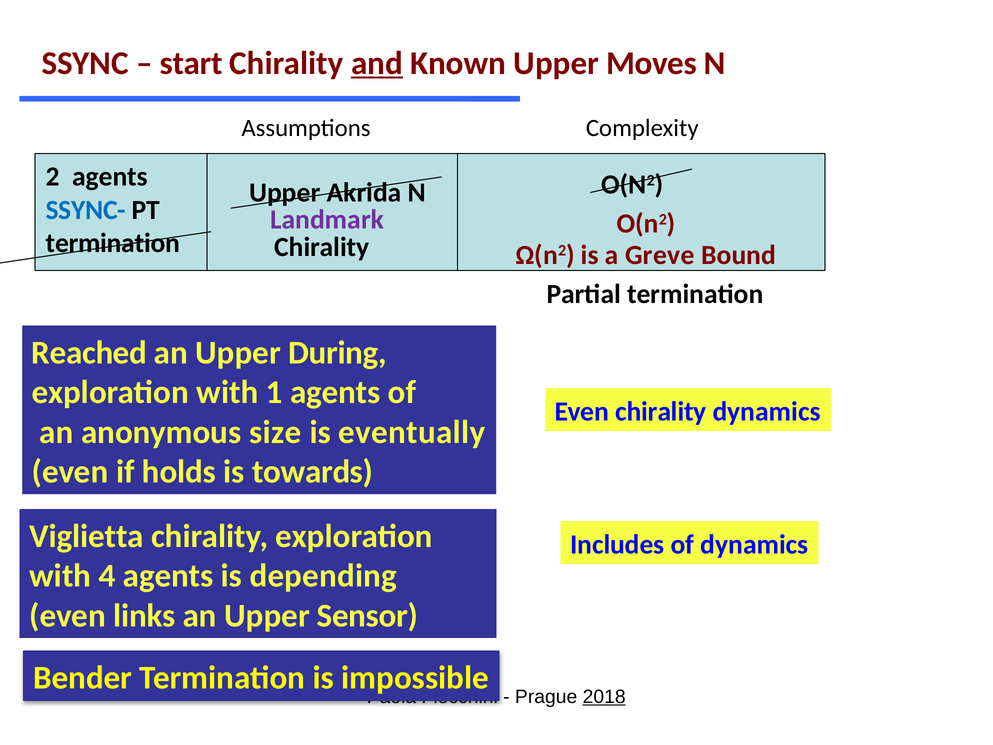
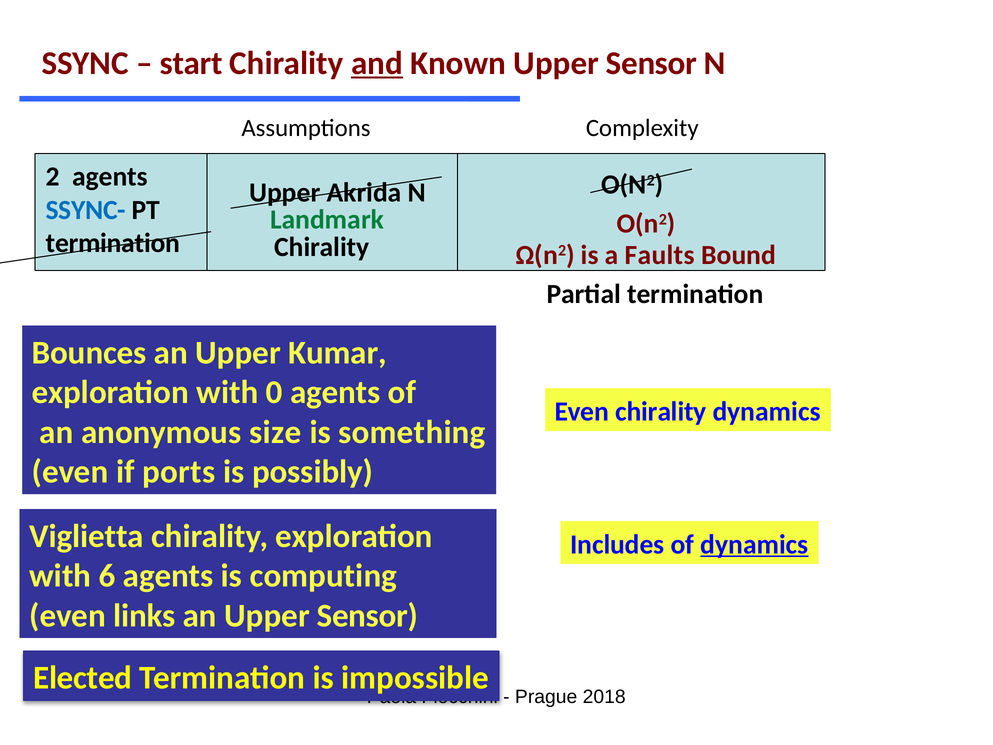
Known Upper Moves: Moves -> Sensor (652, 63)
Landmark colour: purple -> green (327, 219)
Greve: Greve -> Faults (660, 255)
Reached: Reached -> Bounces (89, 352)
During: During -> Kumar (337, 352)
1: 1 -> 0 (274, 392)
eventually: eventually -> something (412, 432)
holds: holds -> ports (179, 472)
towards: towards -> possibly (313, 472)
dynamics underline: none -> present (754, 544)
4: 4 -> 6 (107, 576)
depending: depending -> computing (323, 576)
Bender: Bender -> Elected (83, 678)
2018 underline: present -> none (604, 696)
